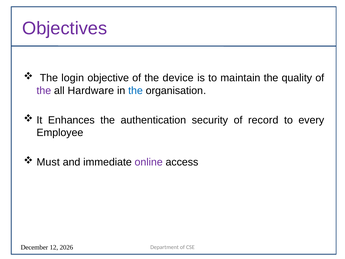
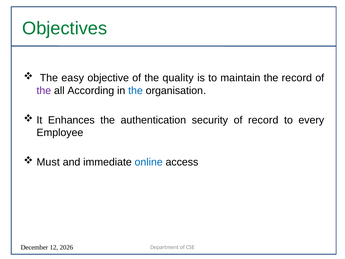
Objectives colour: purple -> green (65, 28)
login: login -> easy (73, 78)
device: device -> quality (178, 78)
the quality: quality -> record (297, 78)
Hardware: Hardware -> According (91, 90)
online colour: purple -> blue (149, 162)
